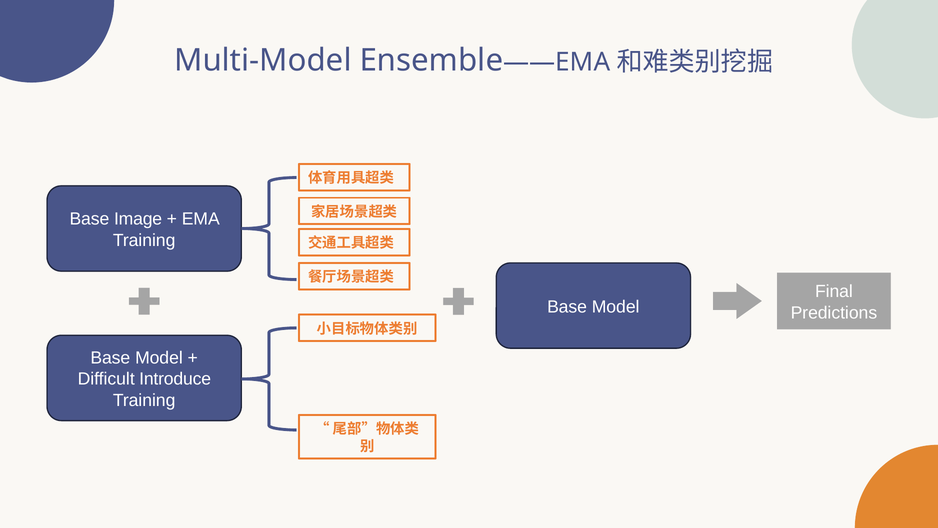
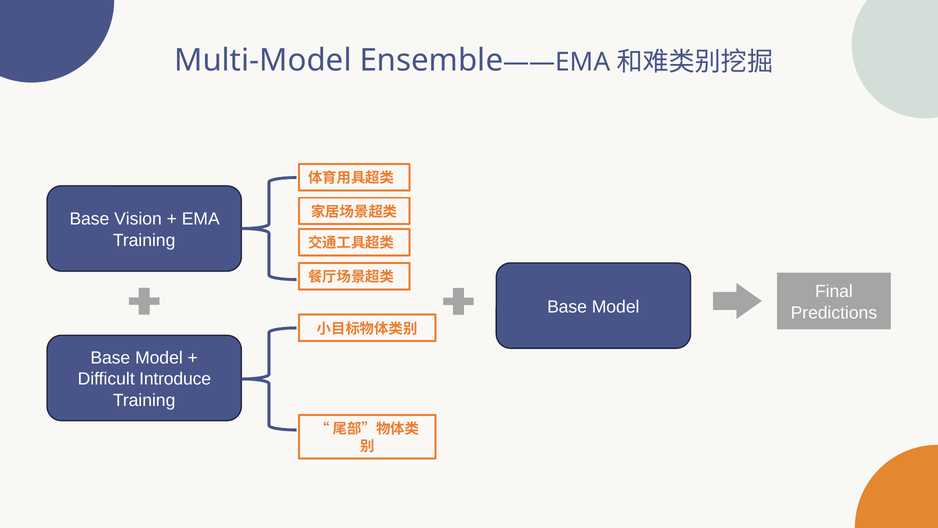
Image: Image -> Vision (138, 219)
